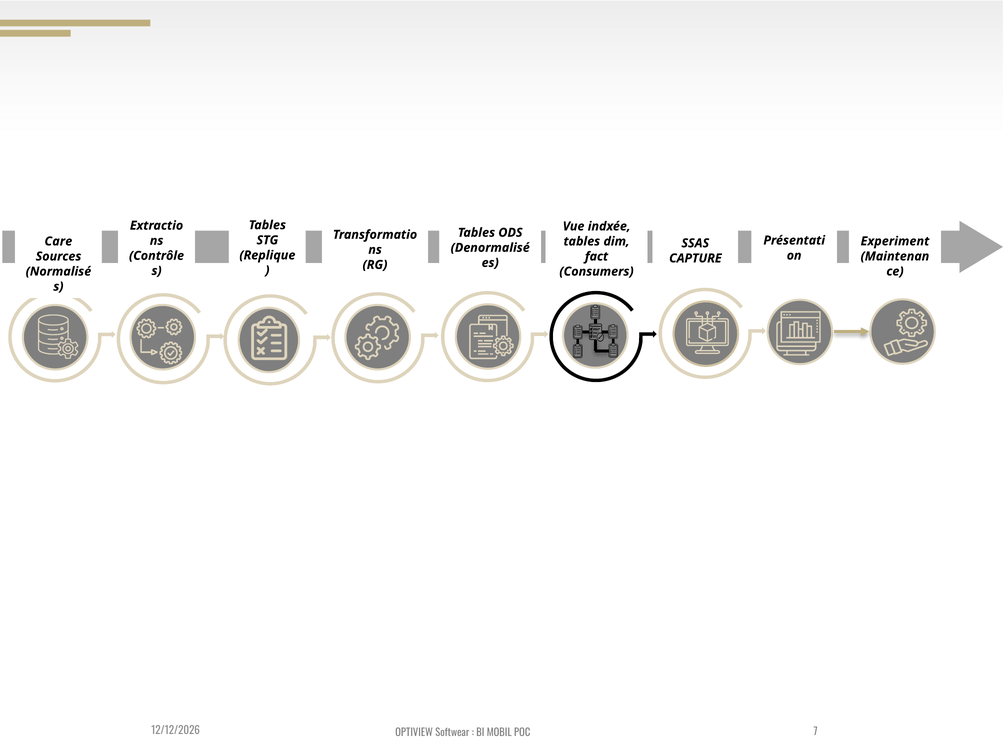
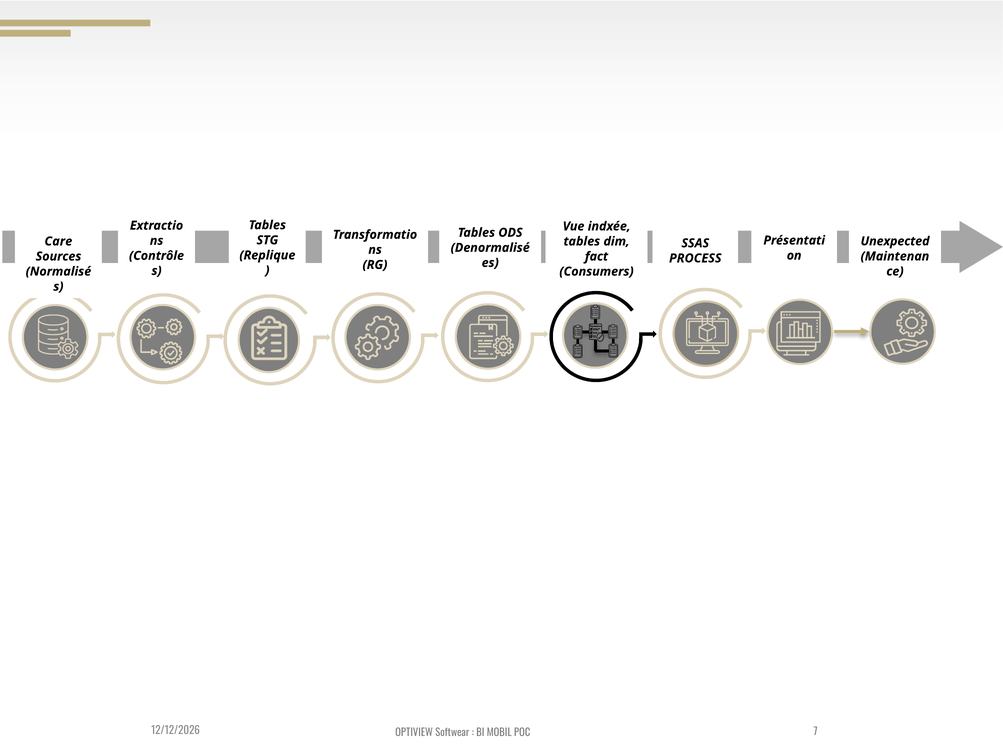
Experiment: Experiment -> Unexpected (895, 241)
CAPTURE: CAPTURE -> PROCESS (695, 258)
